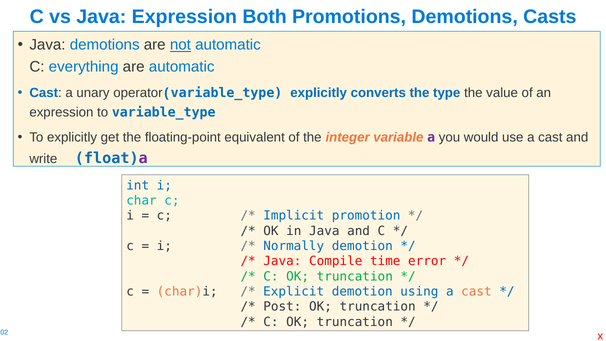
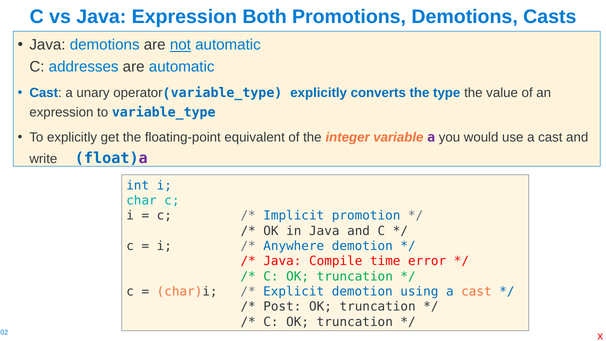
everything: everything -> addresses (84, 67)
Normally: Normally -> Anywhere (294, 246)
